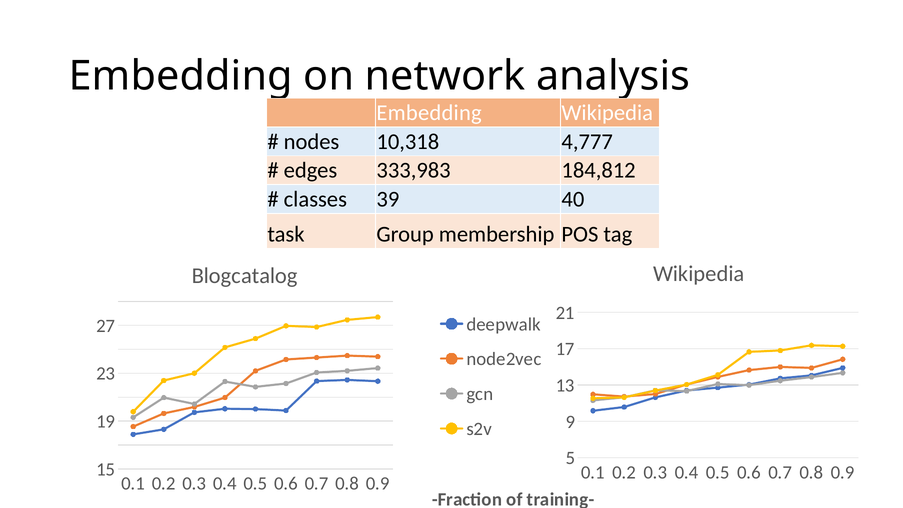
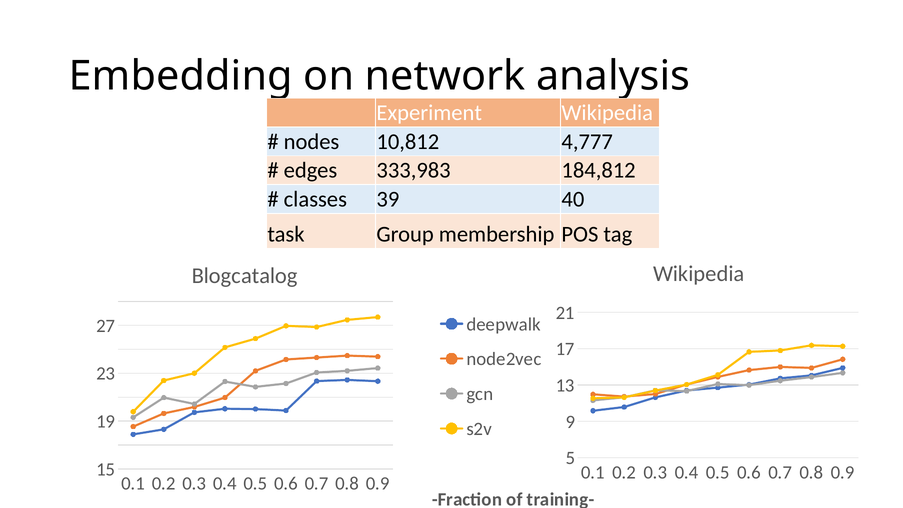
Embedding: Embedding -> Experiment (429, 113)
10,318: 10,318 -> 10,812 (408, 142)
